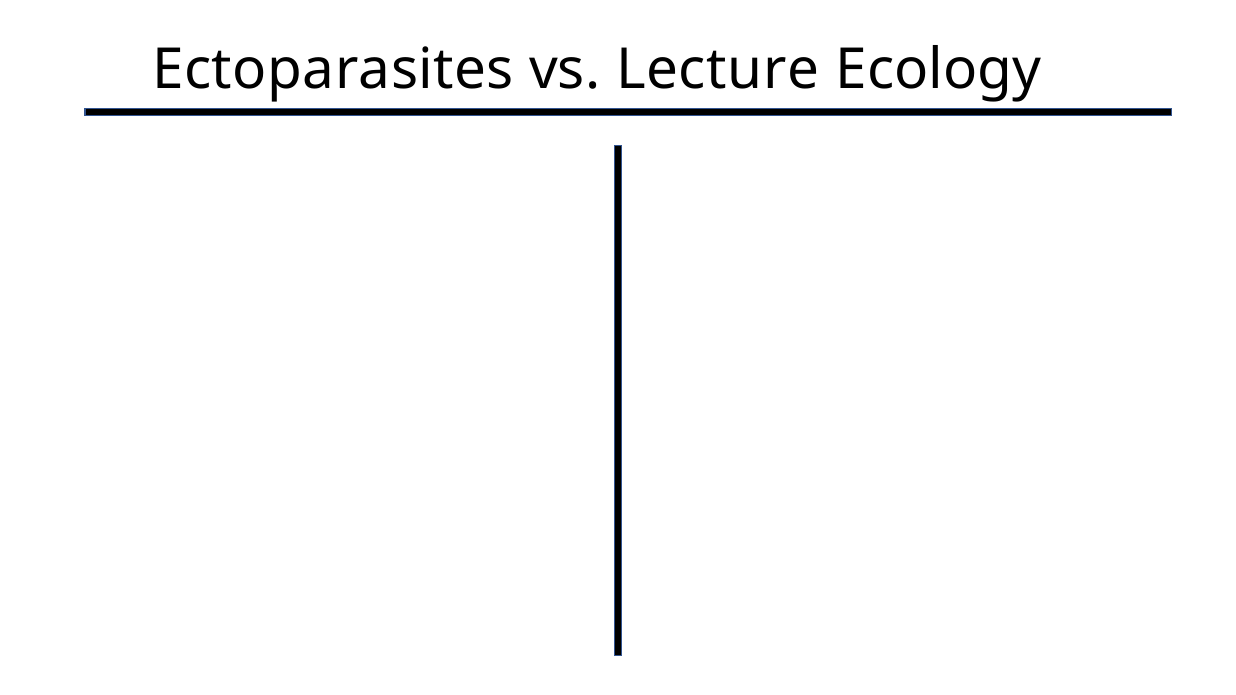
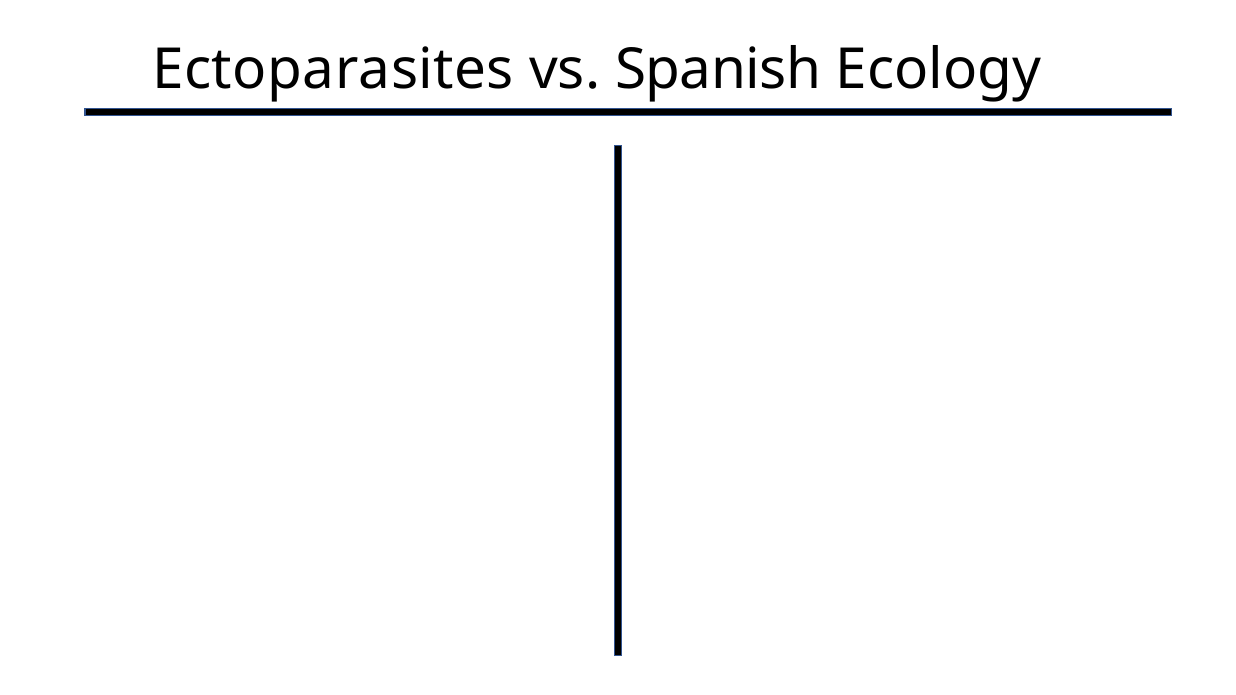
vs Lecture: Lecture -> Spanish (718, 70)
